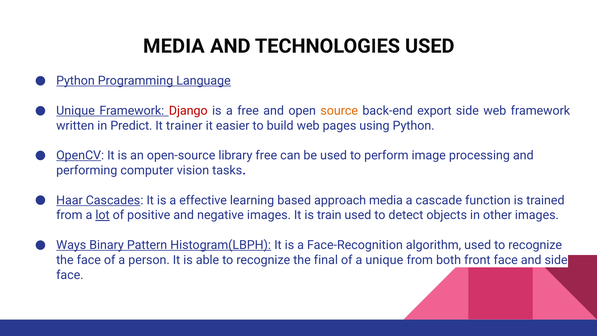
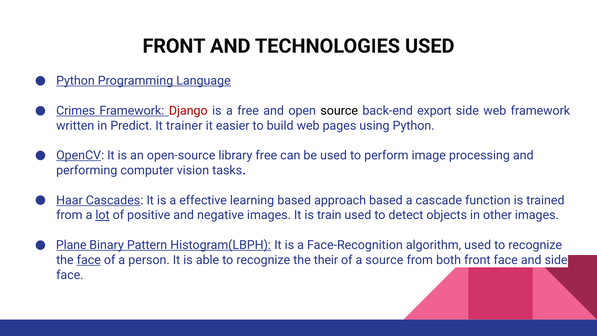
MEDIA: MEDIA -> FRONT (174, 46)
Unique: Unique -> Crimes (76, 111)
source colour: orange -> black (339, 111)
approach media: media -> based (386, 200)
Ways: Ways -> Plane (71, 245)
face underline: none -> present (89, 260)
final: final -> their (326, 260)
a unique: unique -> source (384, 260)
